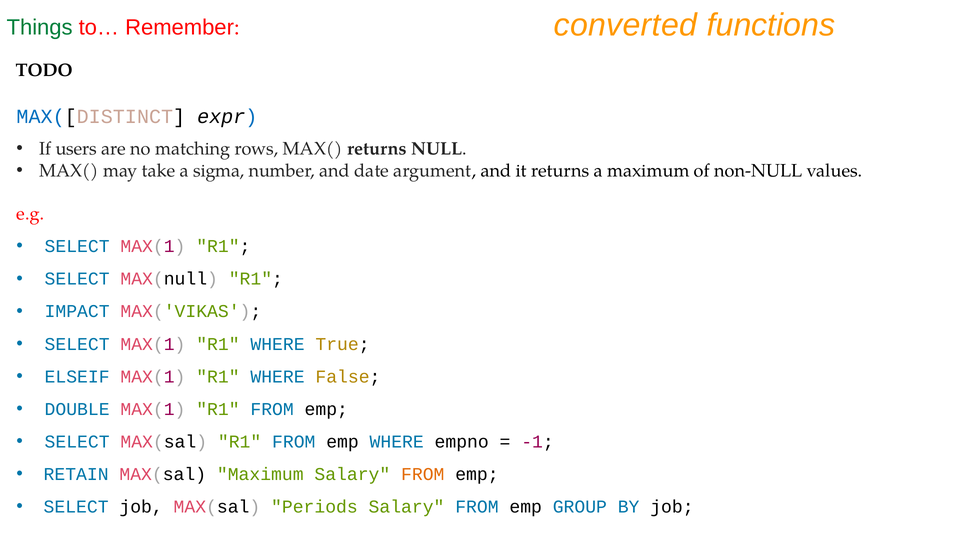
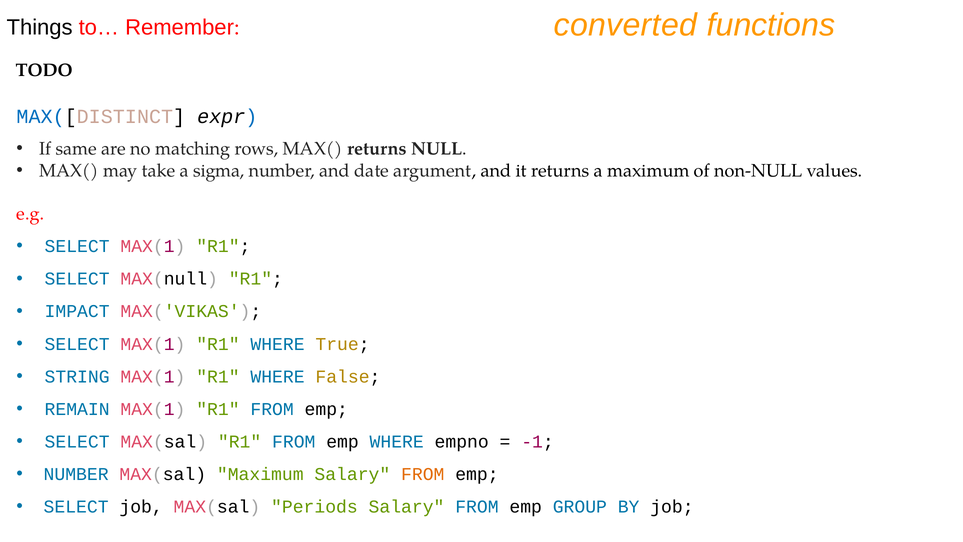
Things colour: green -> black (40, 28)
users: users -> same (76, 149)
ELSEIF: ELSEIF -> STRING (77, 376)
DOUBLE: DOUBLE -> REMAIN (77, 409)
RETAIN: RETAIN -> NUMBER (76, 474)
